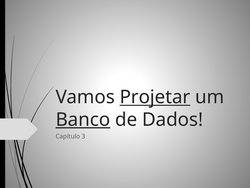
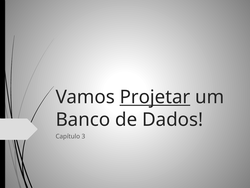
Banco underline: present -> none (83, 119)
